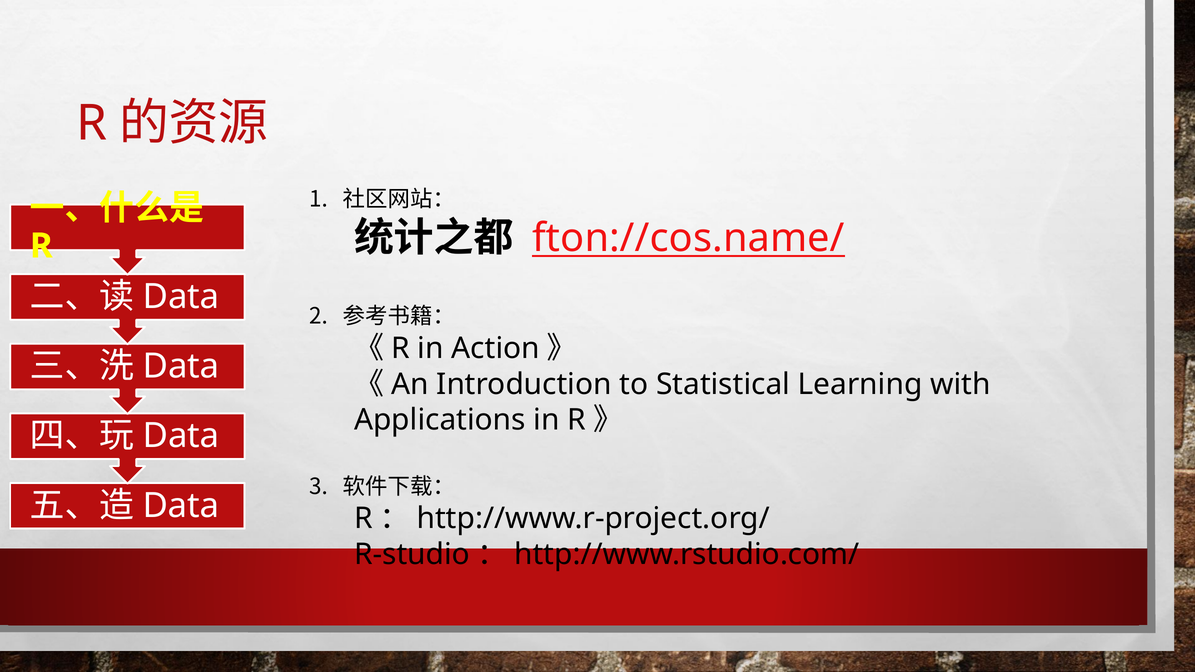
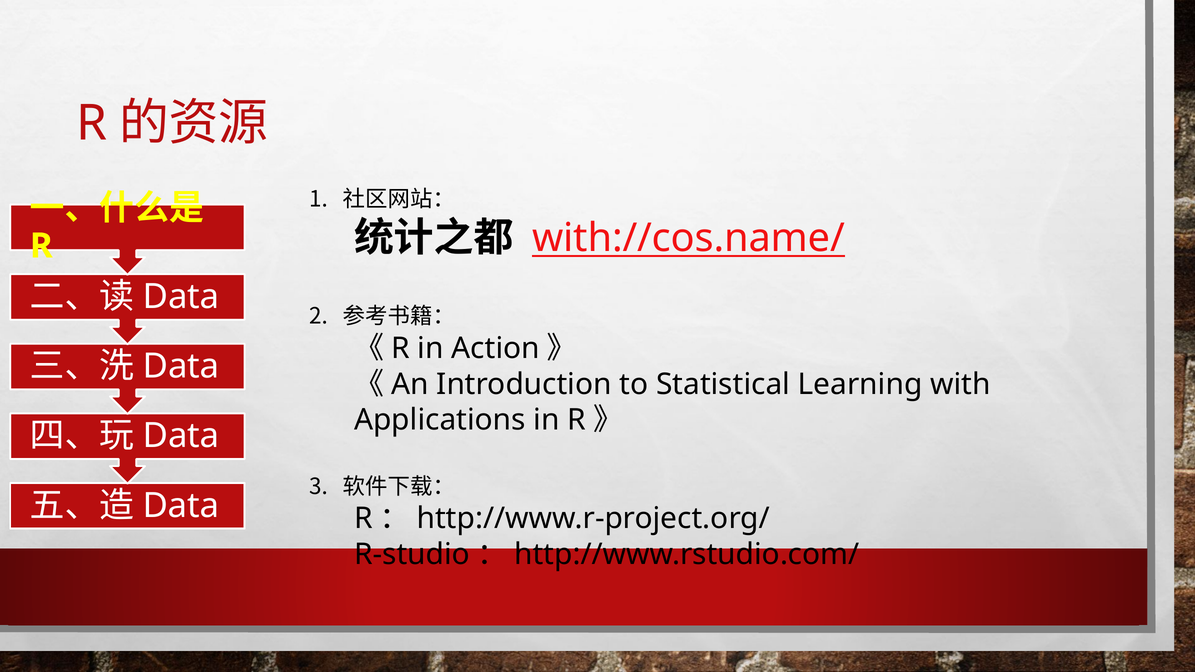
fton://cos.name/: fton://cos.name/ -> with://cos.name/ (689, 238)
